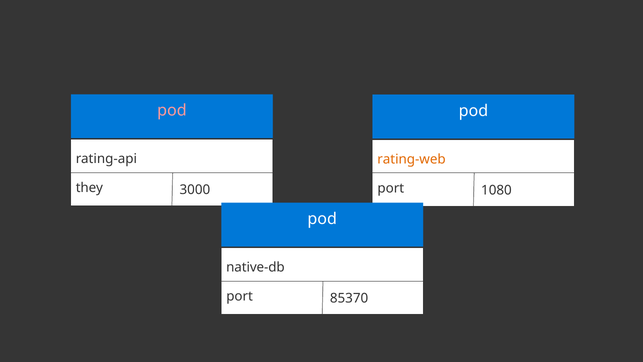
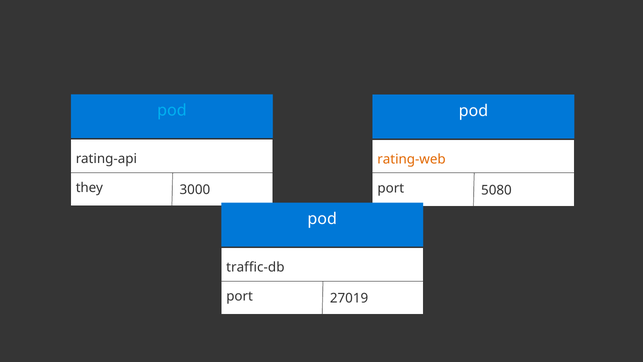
pod colour: pink -> light blue (172, 110)
1080: 1080 -> 5080 (496, 190)
native-db: native-db -> traffic-db (255, 267)
85370: 85370 -> 27019 (349, 298)
